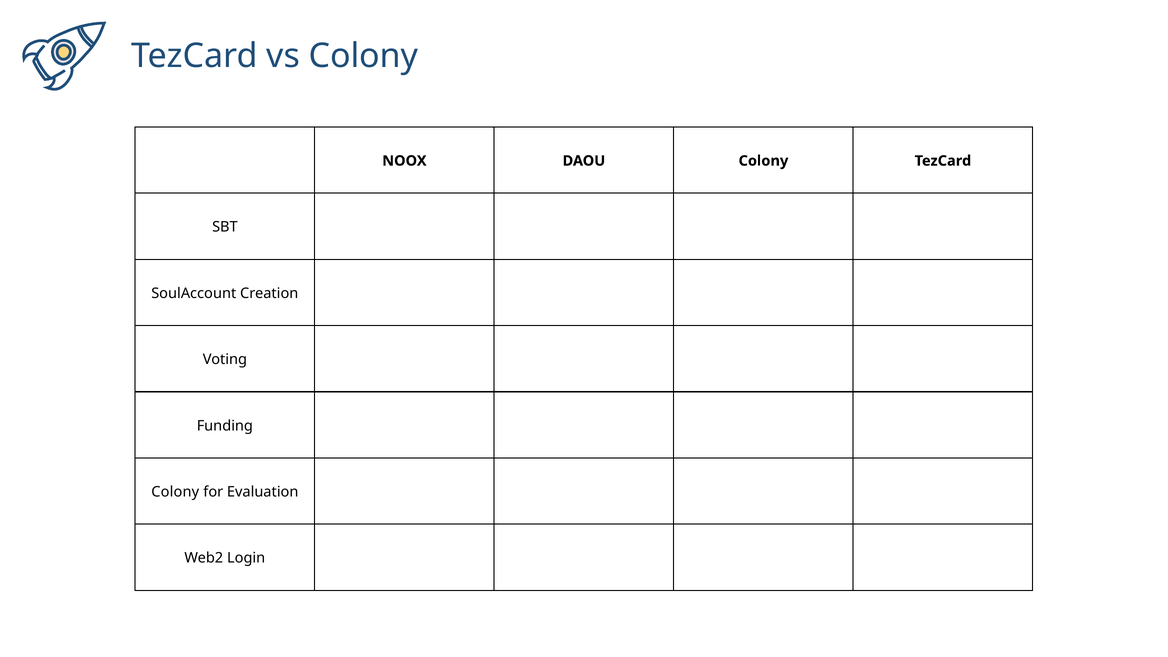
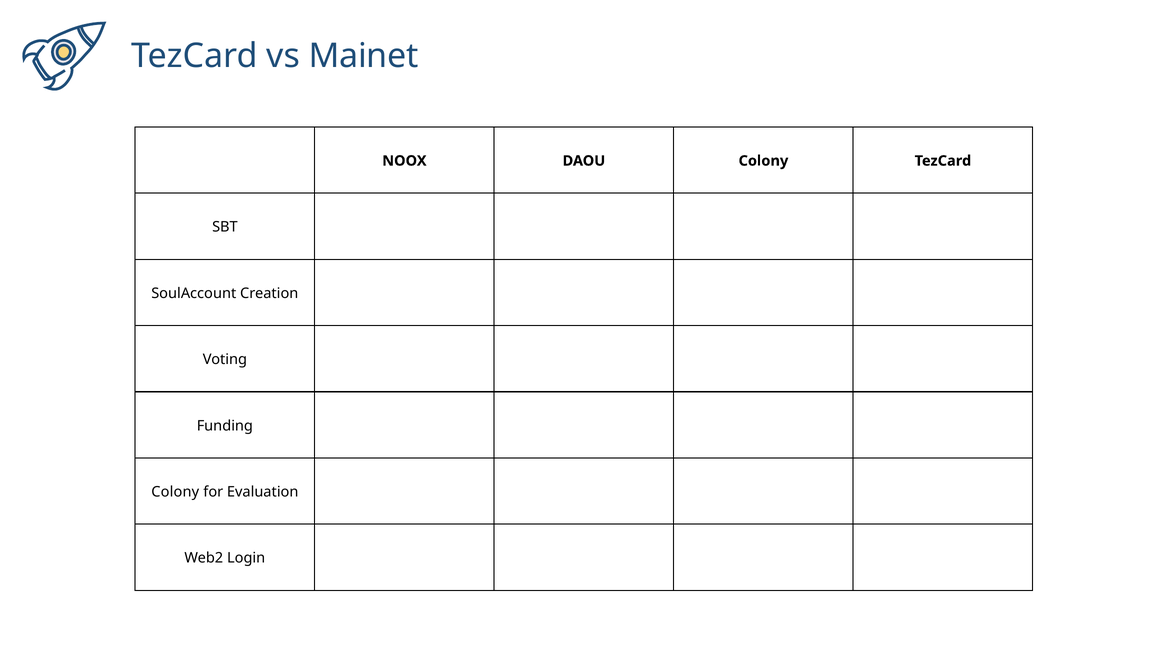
vs Colony: Colony -> Mainet (364, 56)
